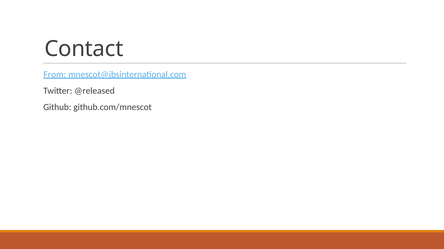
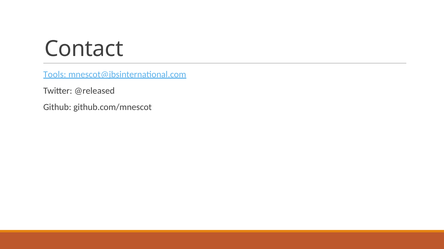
From: From -> Tools (55, 75)
